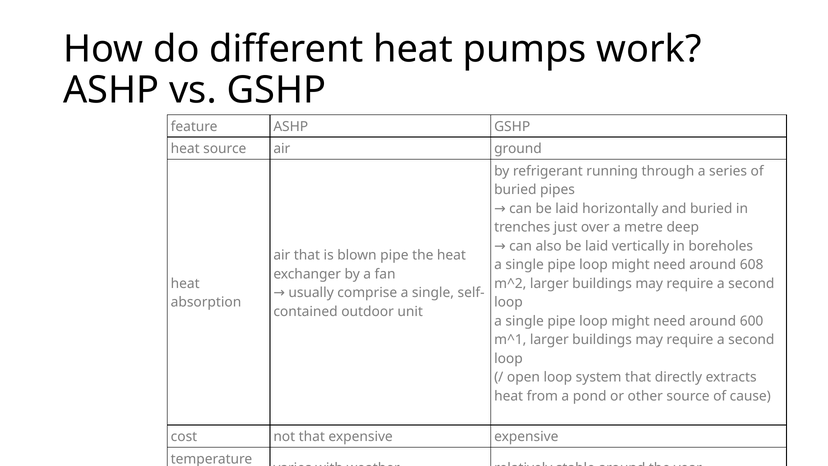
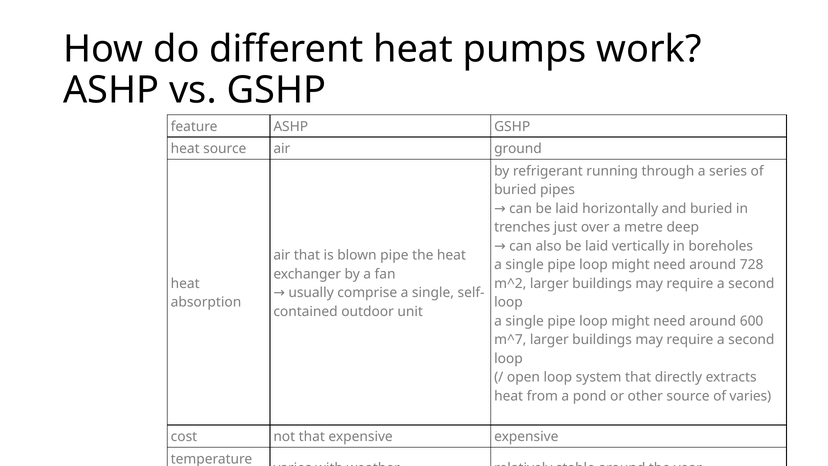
608: 608 -> 728 (752, 265)
m^1: m^1 -> m^7 (510, 340)
of cause: cause -> varies (750, 396)
